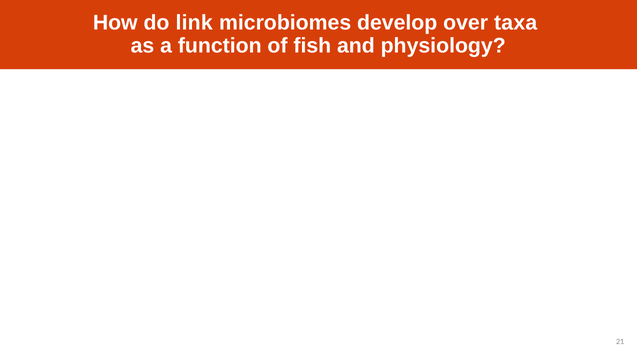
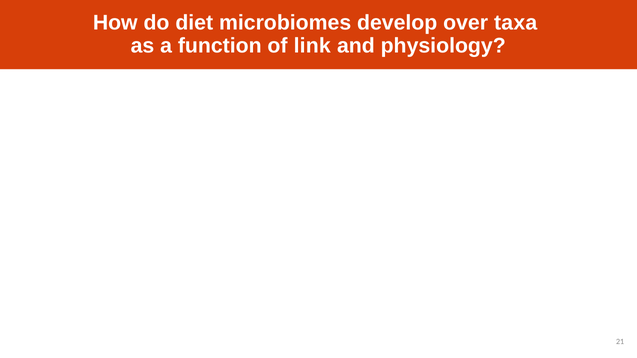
link: link -> diet (194, 23)
fish: fish -> link (312, 46)
